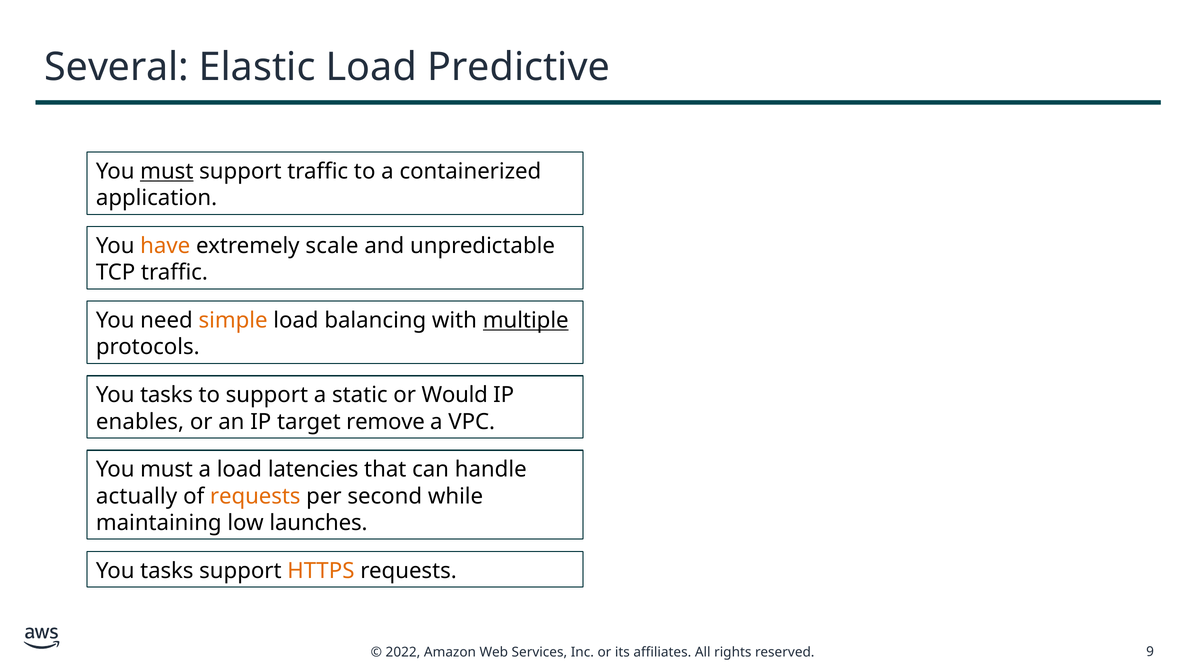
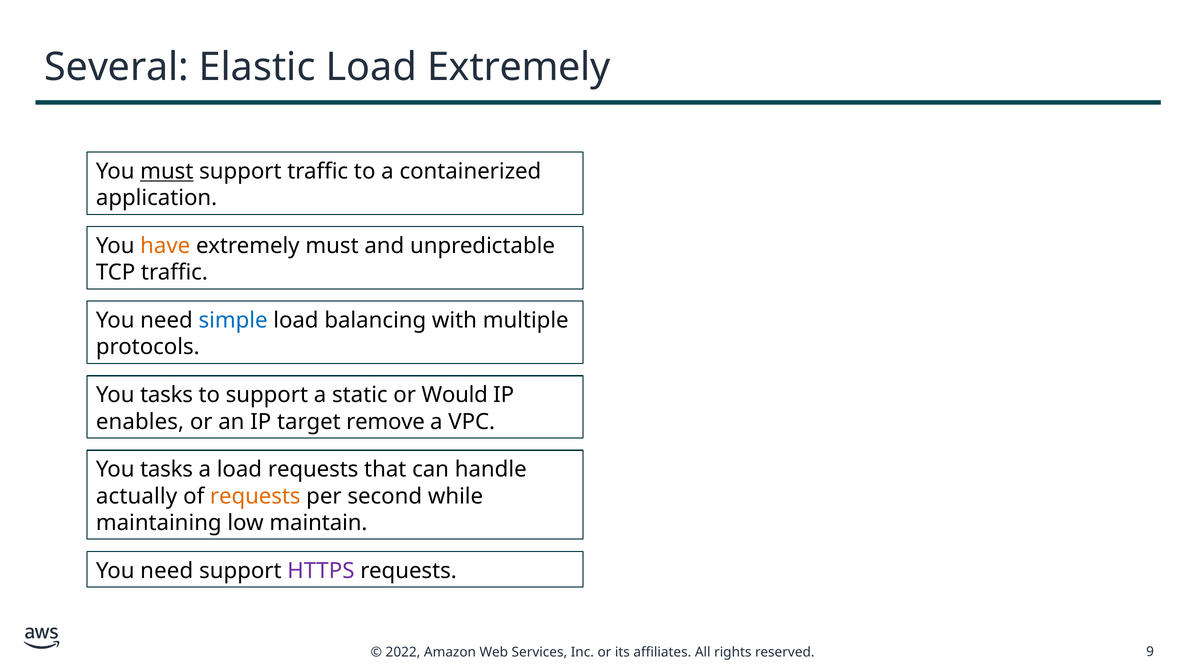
Load Predictive: Predictive -> Extremely (519, 67)
extremely scale: scale -> must (332, 246)
simple colour: orange -> blue (233, 321)
multiple underline: present -> none (526, 321)
must: must -> tasks (167, 470)
load latencies: latencies -> requests (313, 470)
launches: launches -> maintain (318, 523)
tasks: tasks -> need (167, 571)
HTTPS colour: orange -> purple (321, 571)
